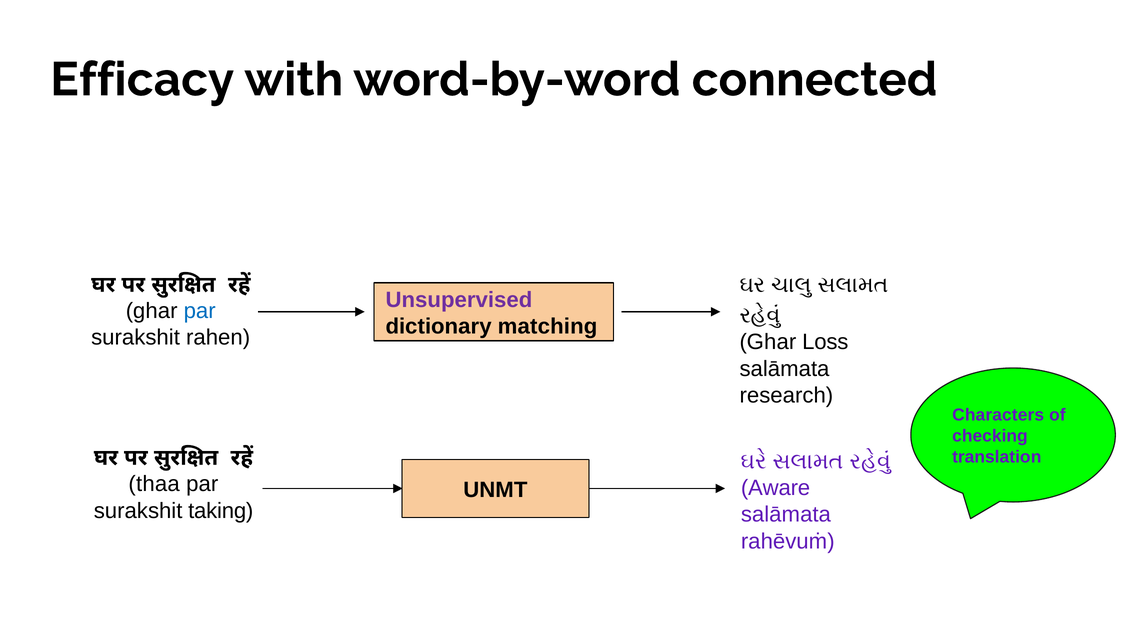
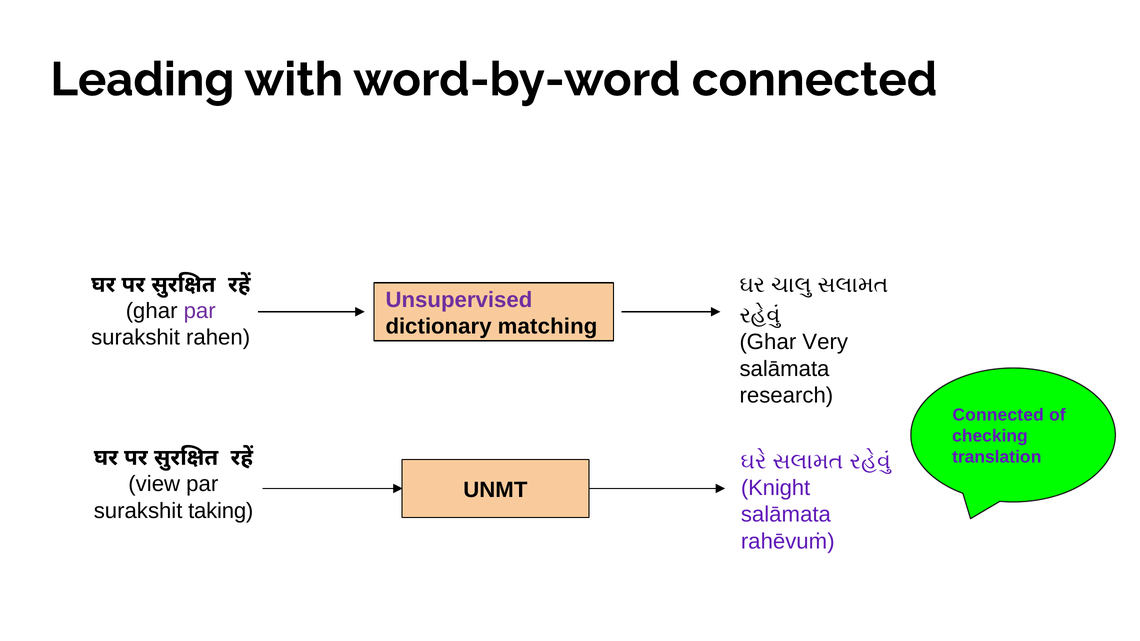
Efficacy: Efficacy -> Leading (142, 80)
par colour: blue -> purple (200, 311)
Loss: Loss -> Very (825, 342)
Characters: Characters -> Connected (998, 415)
thaa: thaa -> view (154, 484)
Aware: Aware -> Knight (776, 488)
